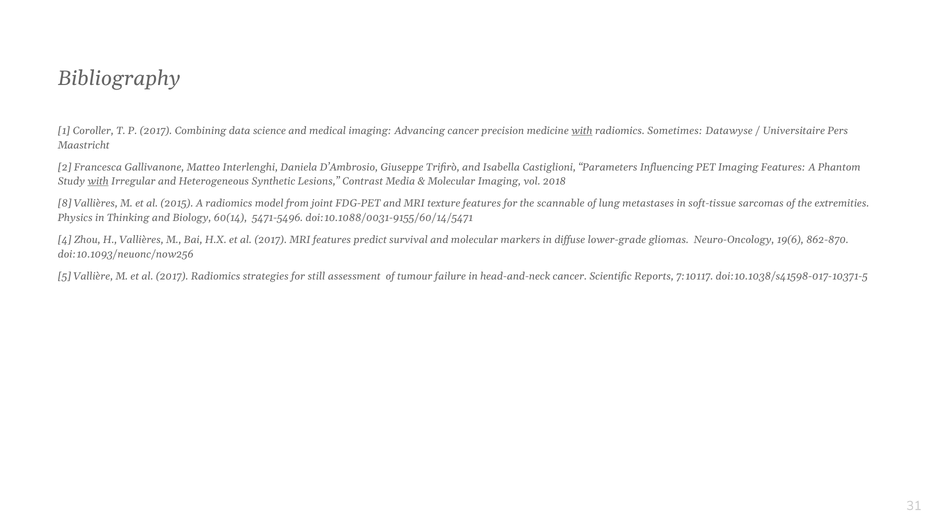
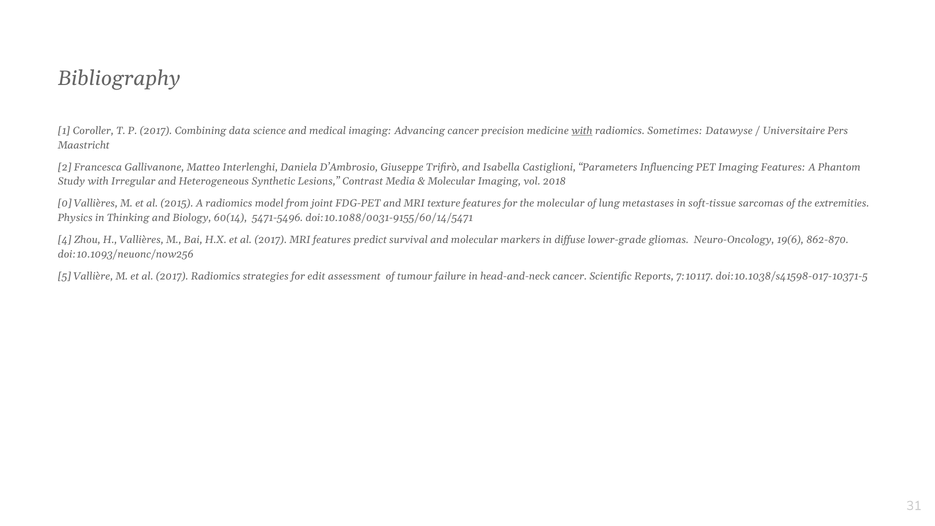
with underline: present -> none (98, 181)
8: 8 -> 0 (65, 204)
the scannable: scannable -> molecular (561, 204)
still: still -> edit (316, 276)
